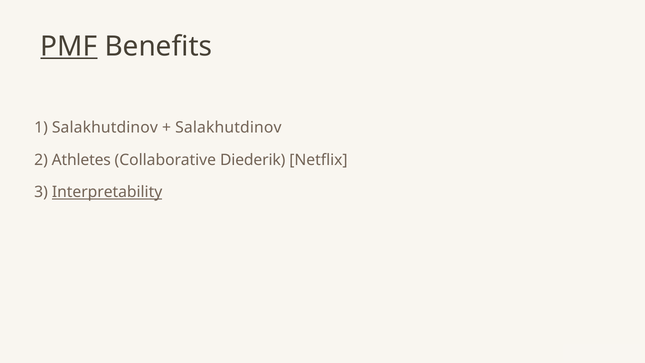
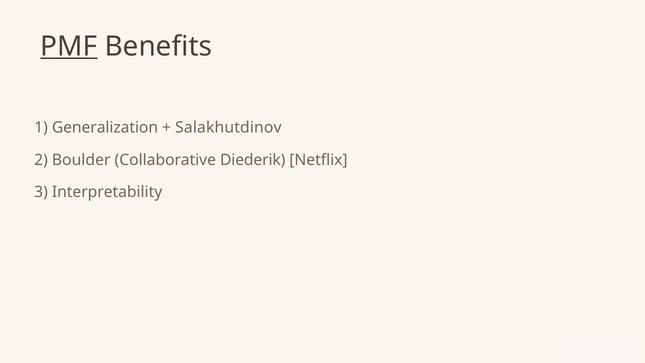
1 Salakhutdinov: Salakhutdinov -> Generalization (105, 128)
Athletes: Athletes -> Boulder (81, 160)
Interpretability underline: present -> none (107, 192)
